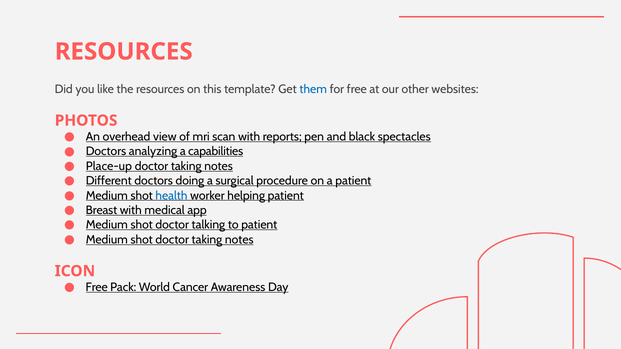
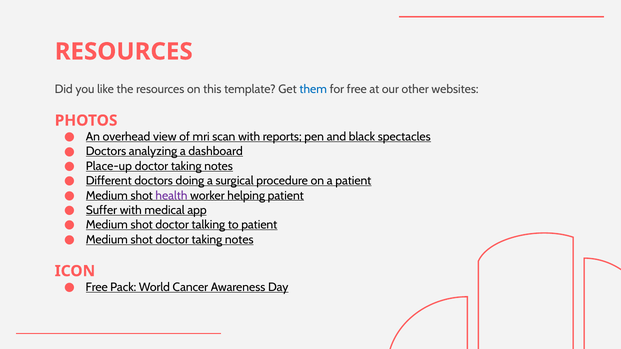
capabilities: capabilities -> dashboard (216, 152)
health colour: blue -> purple (171, 196)
Breast: Breast -> Suffer (101, 210)
